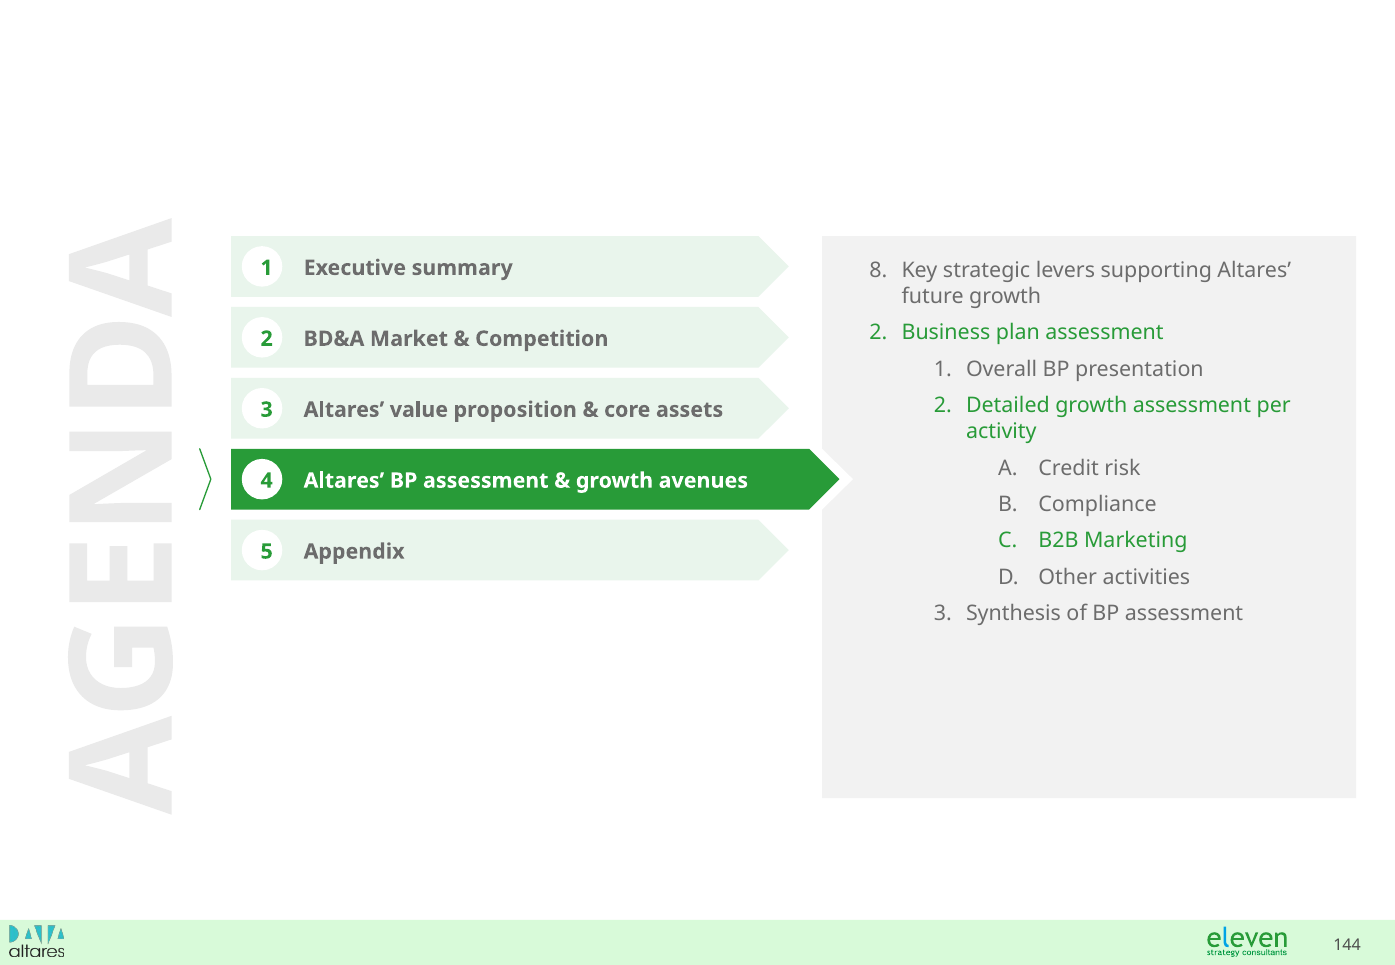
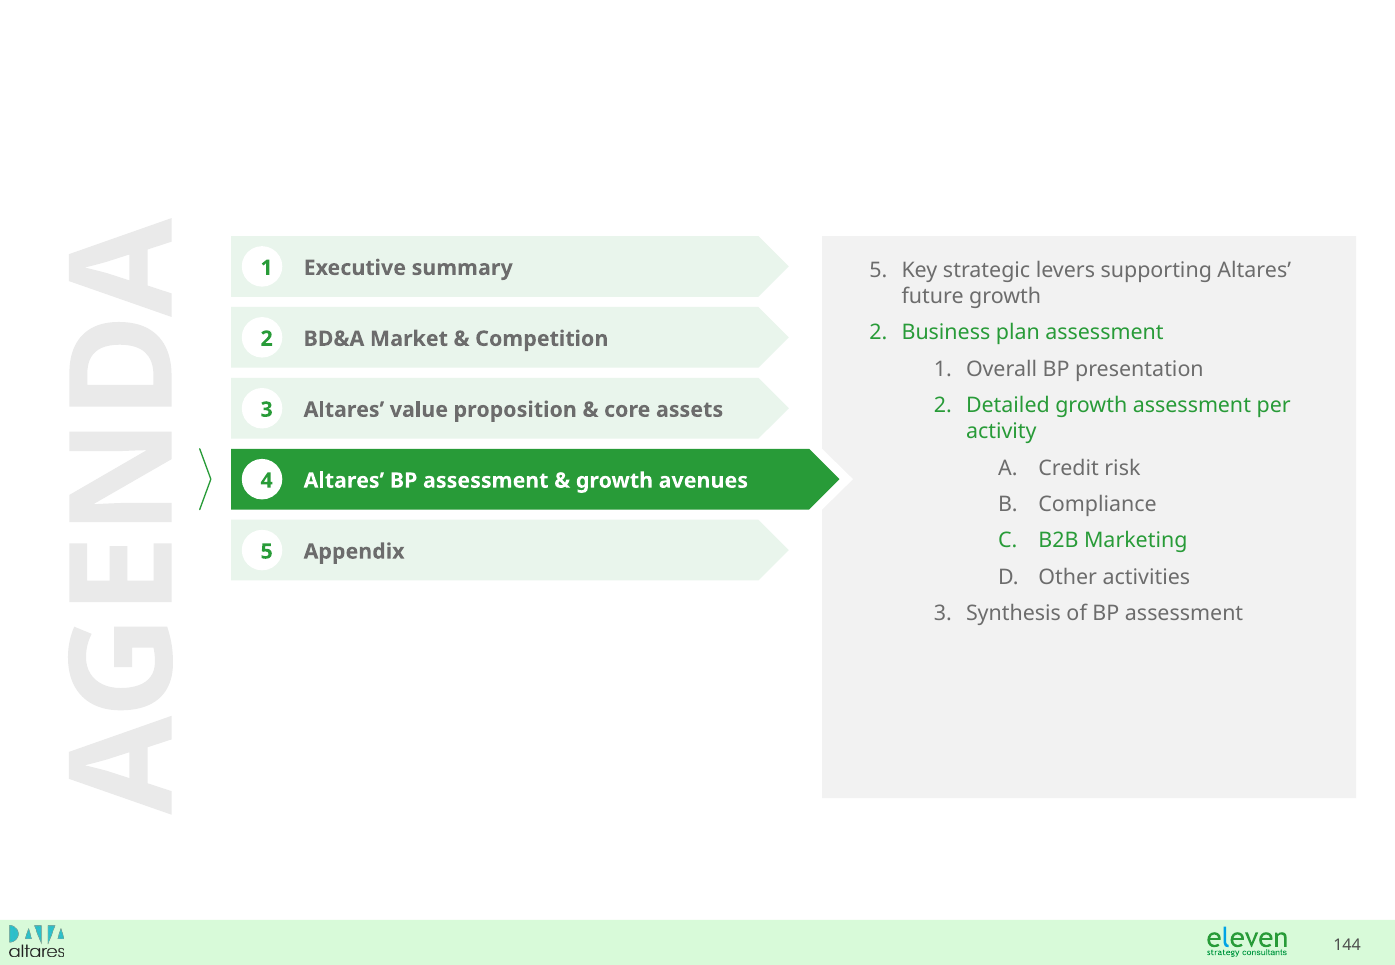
8: 8 -> 5 (878, 271)
